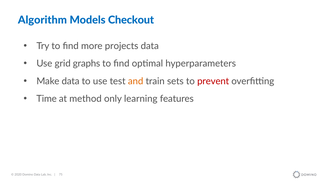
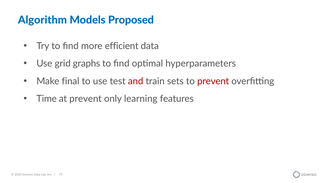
Checkout: Checkout -> Proposed (131, 20)
projects: projects -> efficient (122, 46)
Make data: data -> final (71, 81)
and colour: orange -> red (136, 81)
at method: method -> prevent (86, 99)
